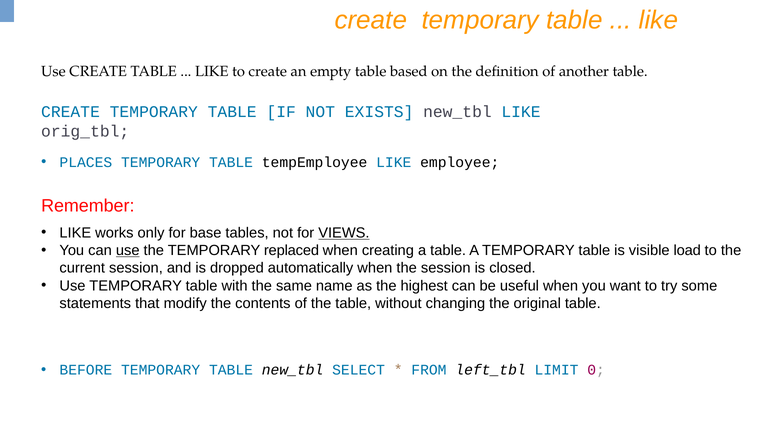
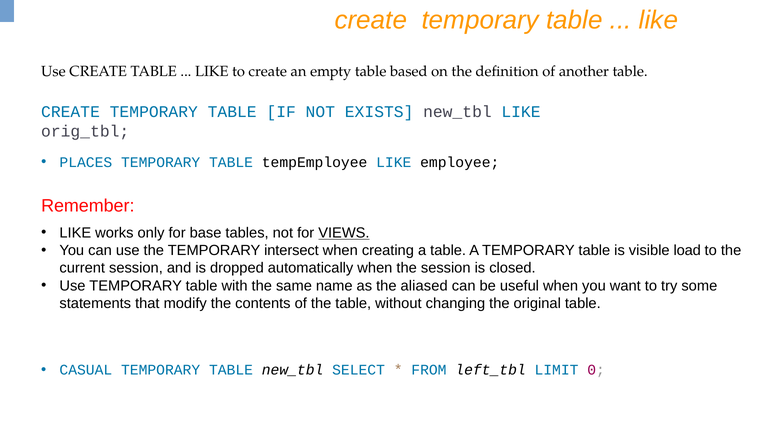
use underline: present -> none (128, 250)
replaced: replaced -> intersect (291, 250)
highest: highest -> aliased (424, 286)
BEFORE: BEFORE -> CASUAL (86, 370)
